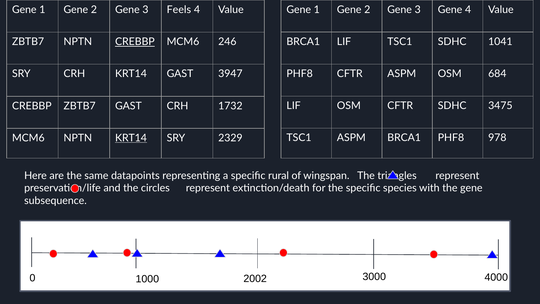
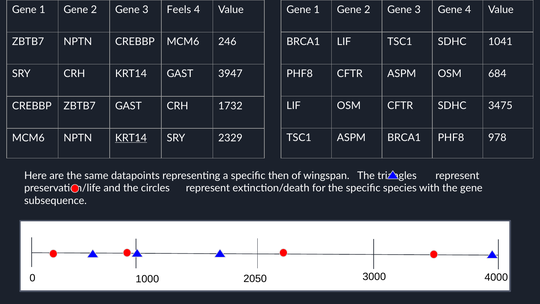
CREBBP underline: present -> none (135, 42)
rural: rural -> then (279, 175)
2002: 2002 -> 2050 (255, 279)
